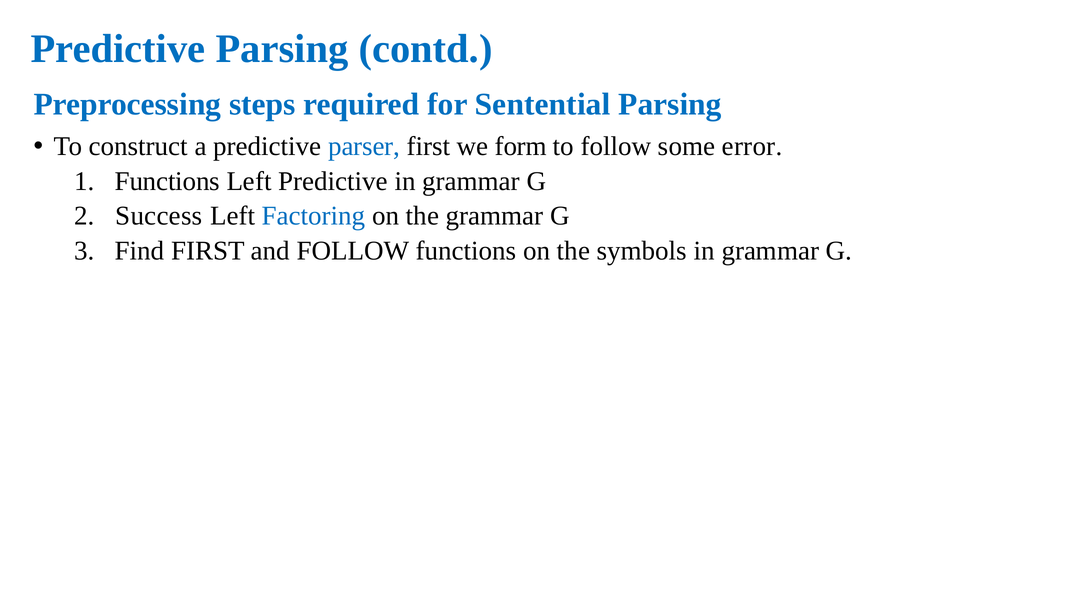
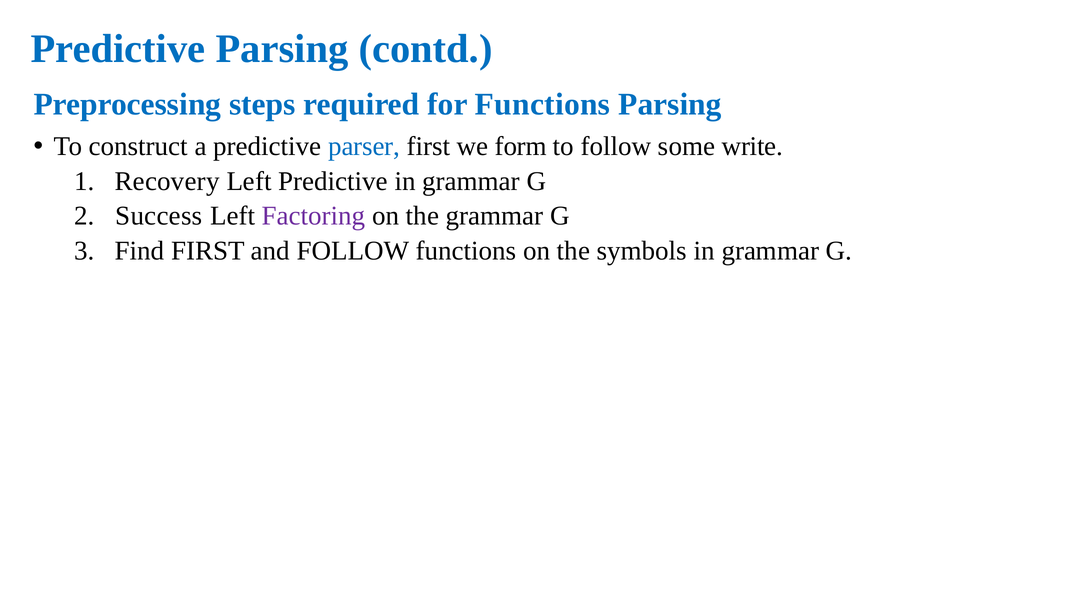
for Sentential: Sentential -> Functions (543, 104)
error: error -> write (752, 147)
Functions: Functions -> Recovery (167, 181)
Factoring colour: blue -> purple (314, 216)
